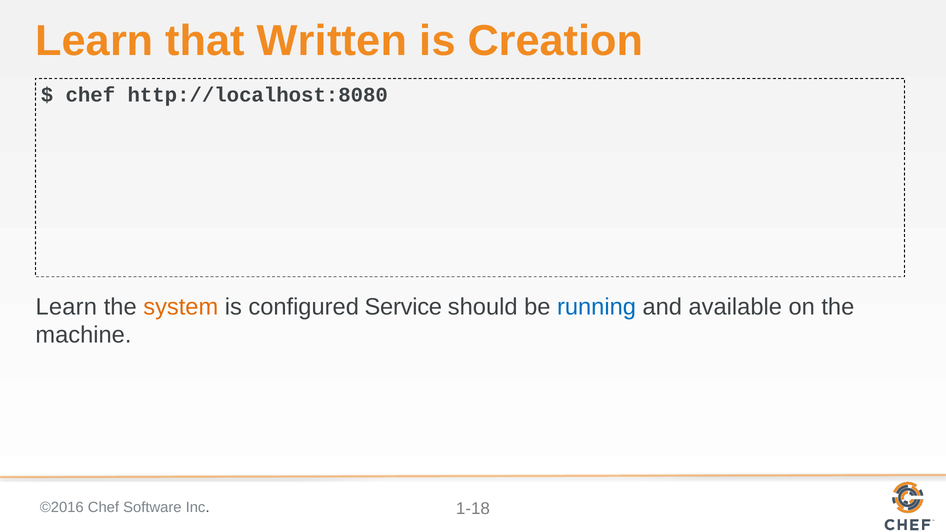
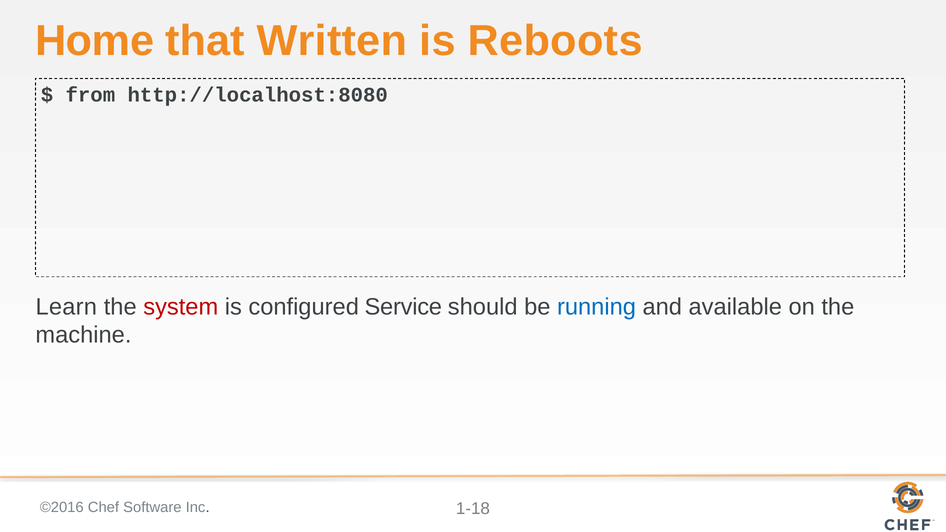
Learn: Learn -> Home (95, 41)
Creation: Creation -> Reboots (555, 41)
chef: chef -> from (90, 95)
system colour: orange -> red (181, 307)
